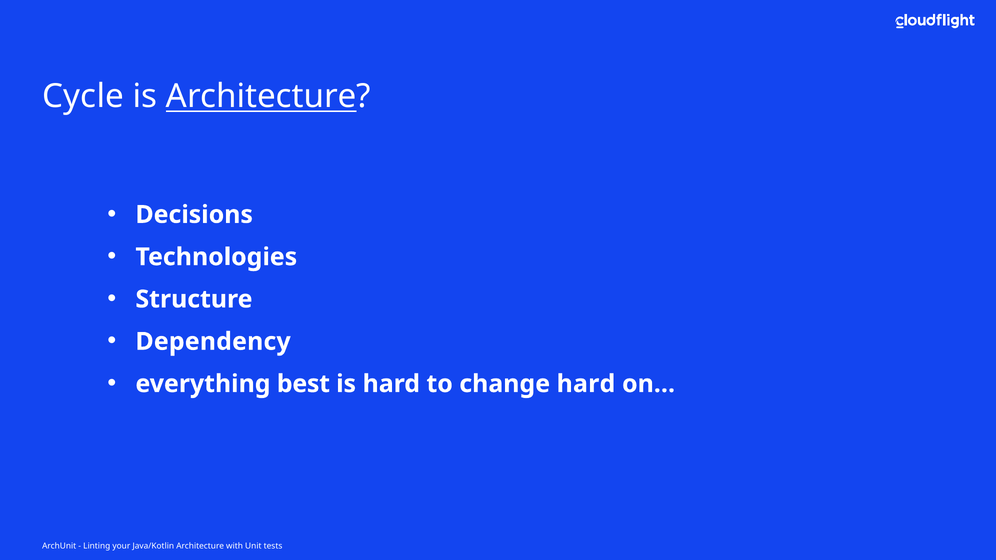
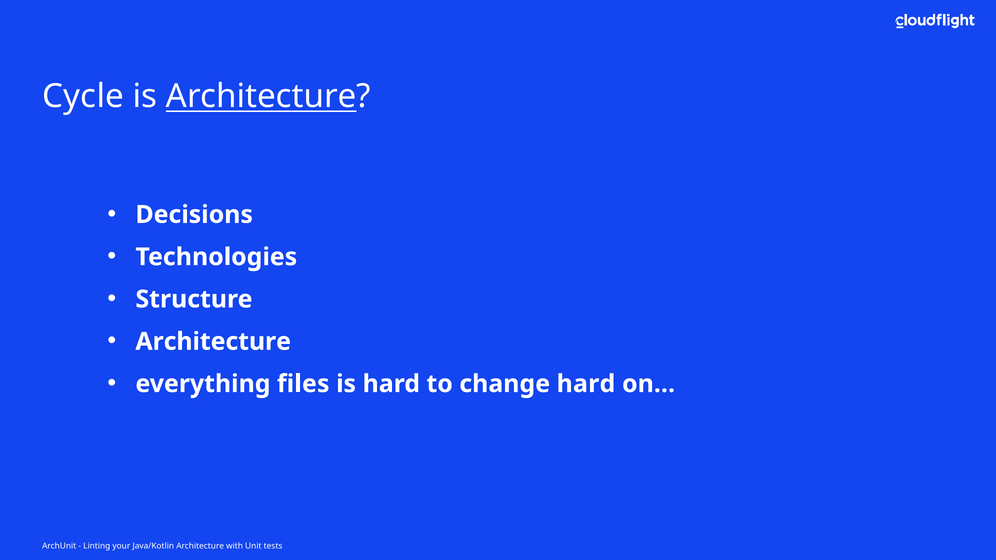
Dependency: Dependency -> Architecture (213, 342)
best: best -> files (303, 384)
